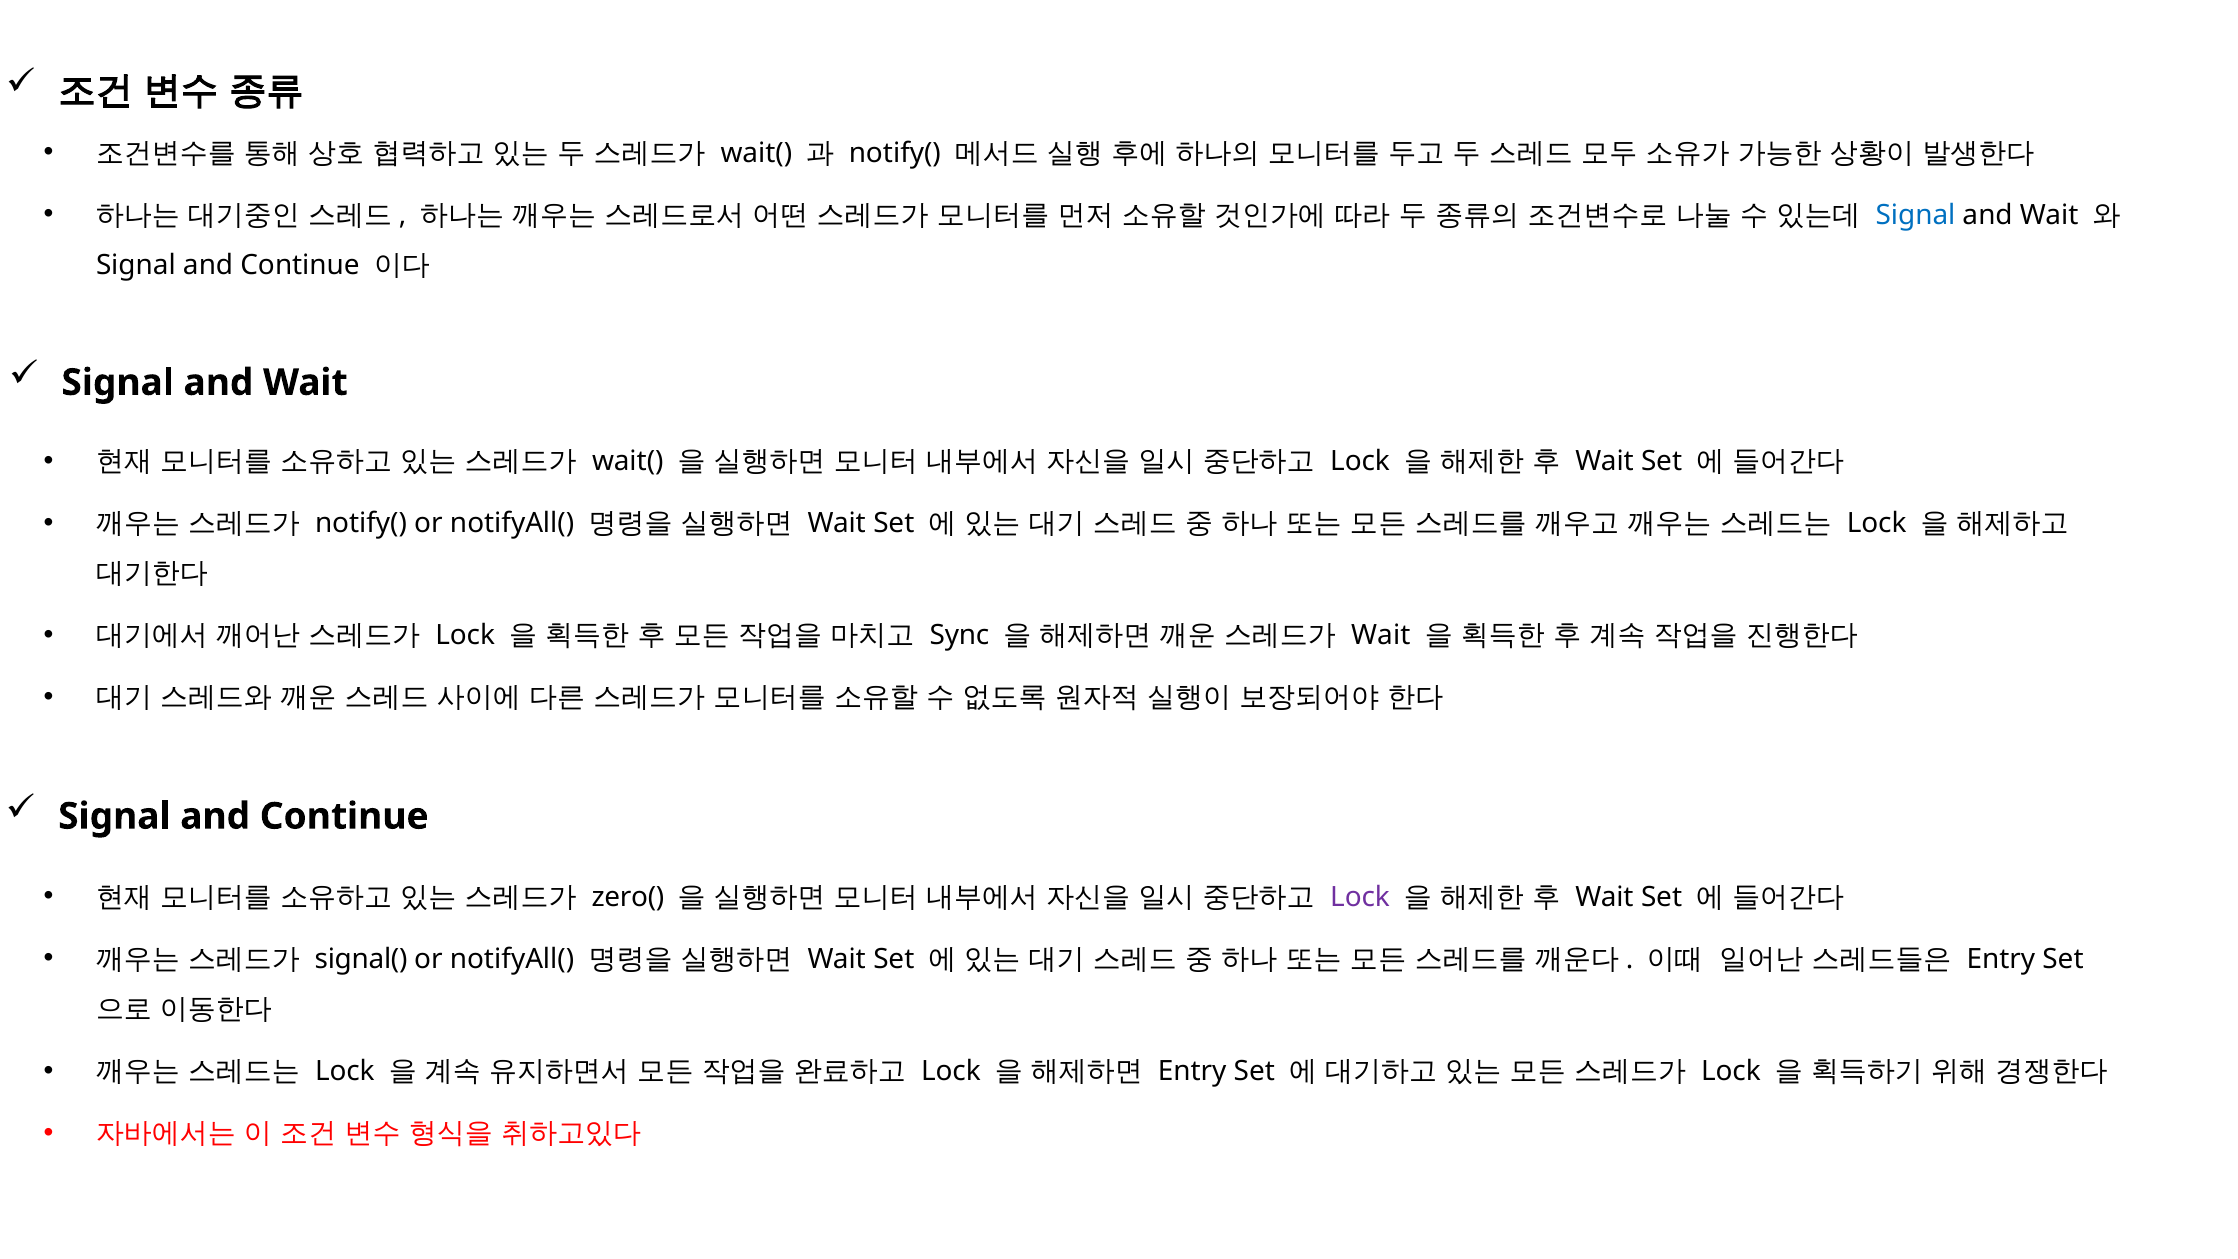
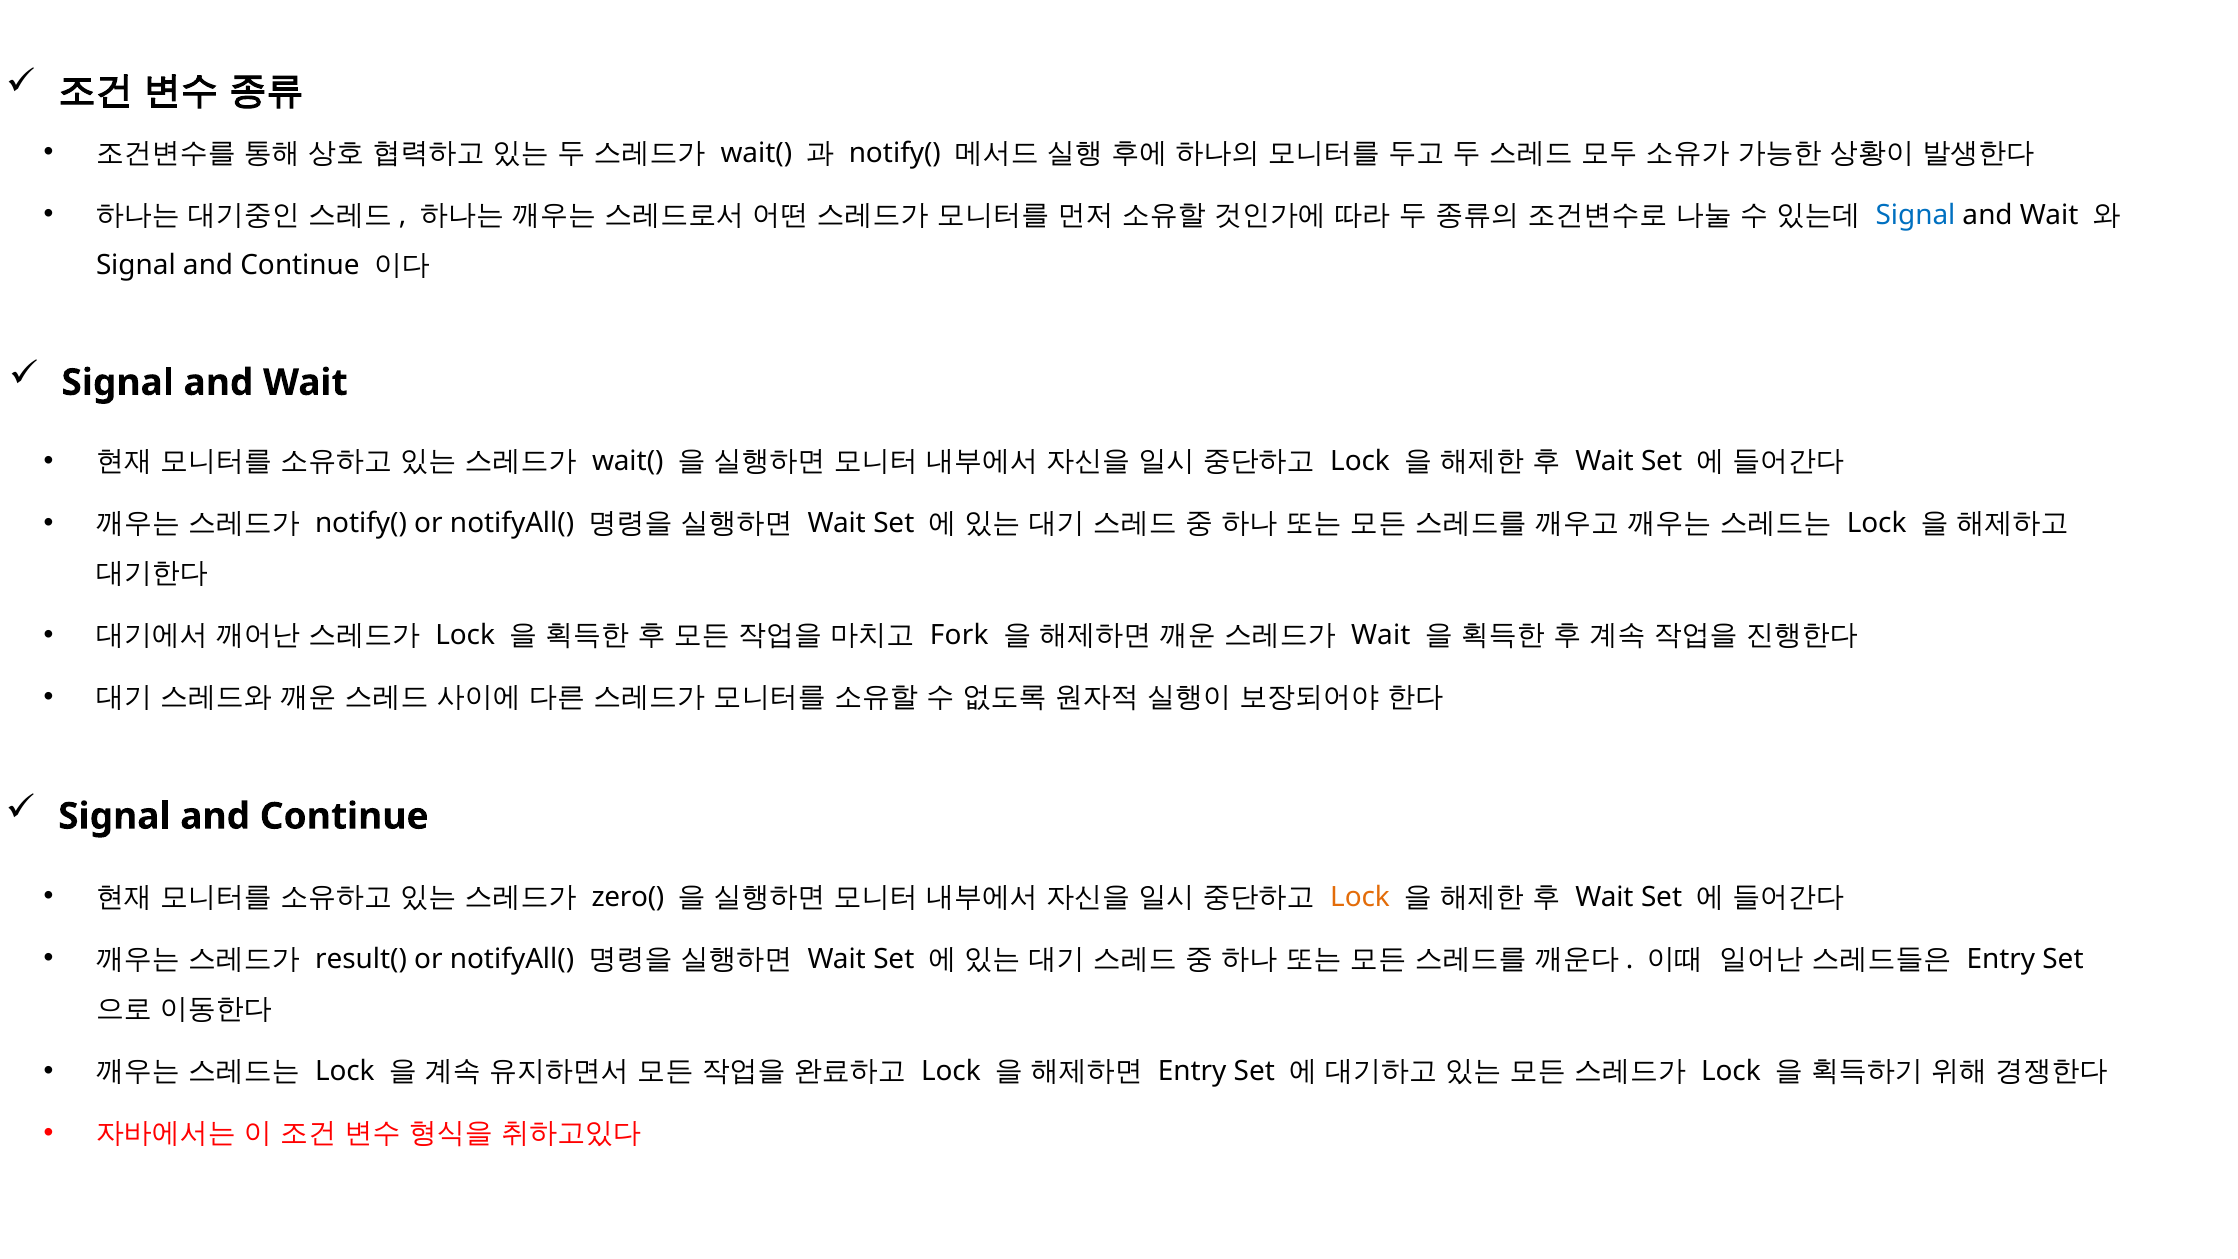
Sync: Sync -> Fork (959, 636)
Lock colour: purple -> orange (1360, 897)
signal(: signal( -> result( (361, 959)
